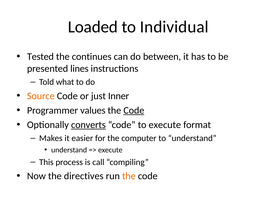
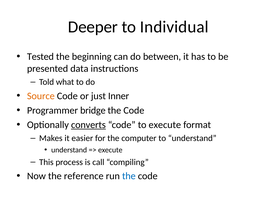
Loaded: Loaded -> Deeper (93, 27)
continues: continues -> beginning (92, 57)
lines: lines -> data (79, 69)
values: values -> bridge (93, 110)
Code underline: present -> none (134, 110)
directives: directives -> reference (84, 176)
the colour: orange -> blue (129, 176)
